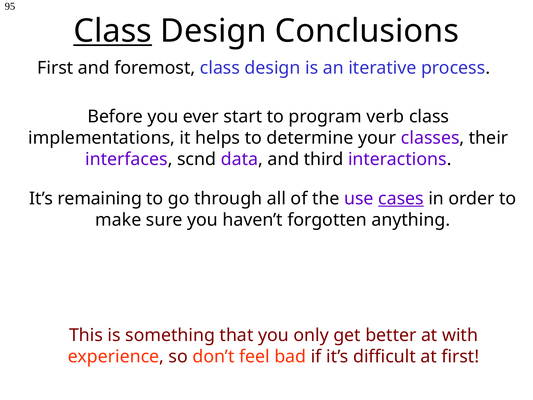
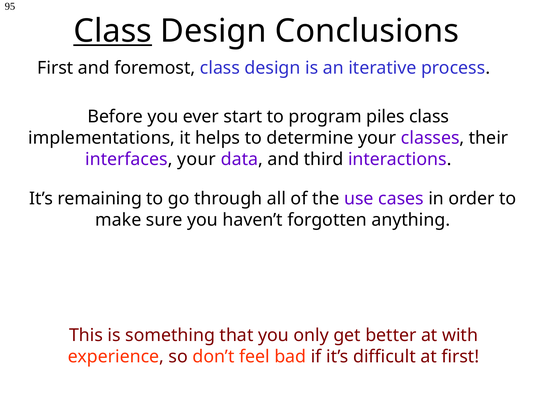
verb: verb -> piles (385, 117)
interfaces scnd: scnd -> your (197, 159)
cases underline: present -> none (401, 198)
